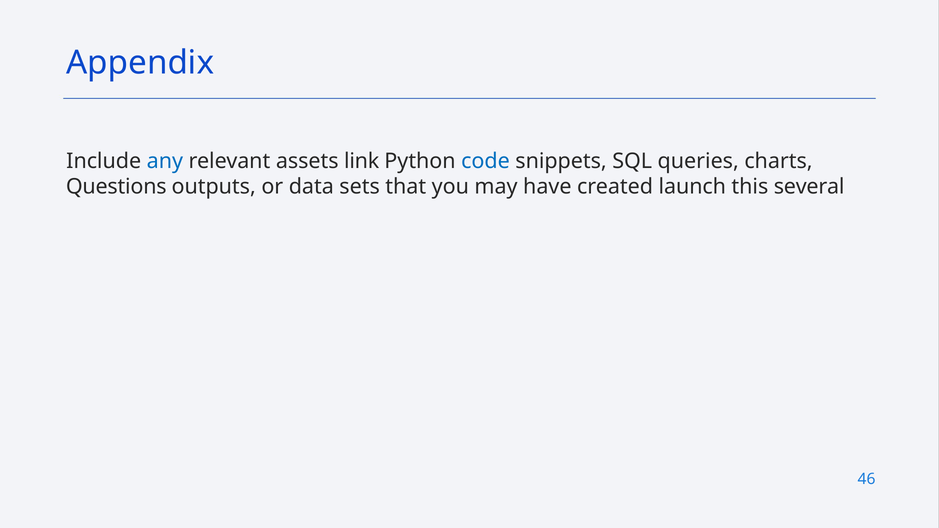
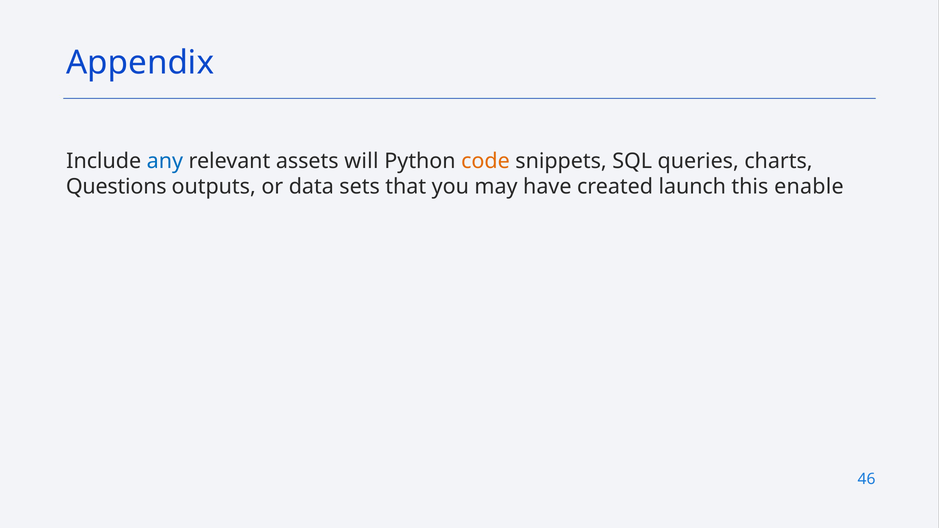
link: link -> will (361, 161)
code colour: blue -> orange (485, 161)
several: several -> enable (809, 187)
